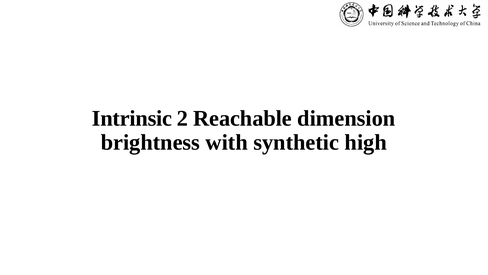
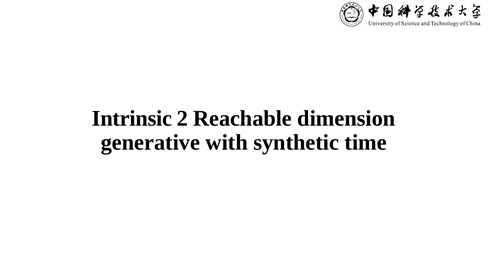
brightness: brightness -> generative (150, 142)
high: high -> time (366, 142)
